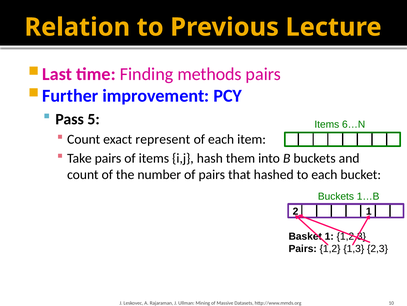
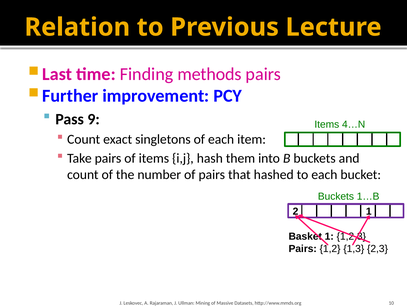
5: 5 -> 9 (94, 119)
6…N: 6…N -> 4…N (354, 124)
represent: represent -> singletons (163, 139)
